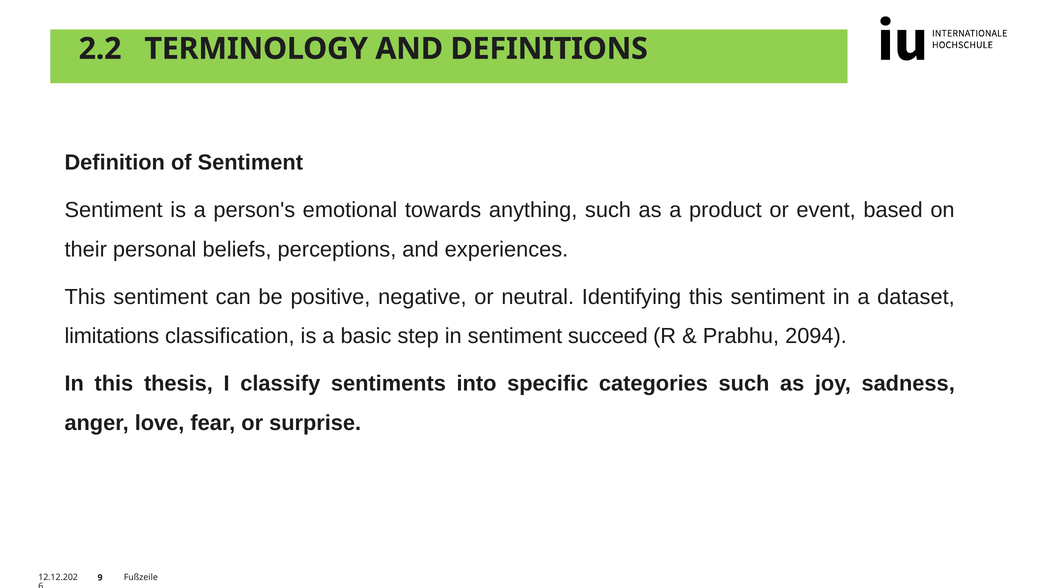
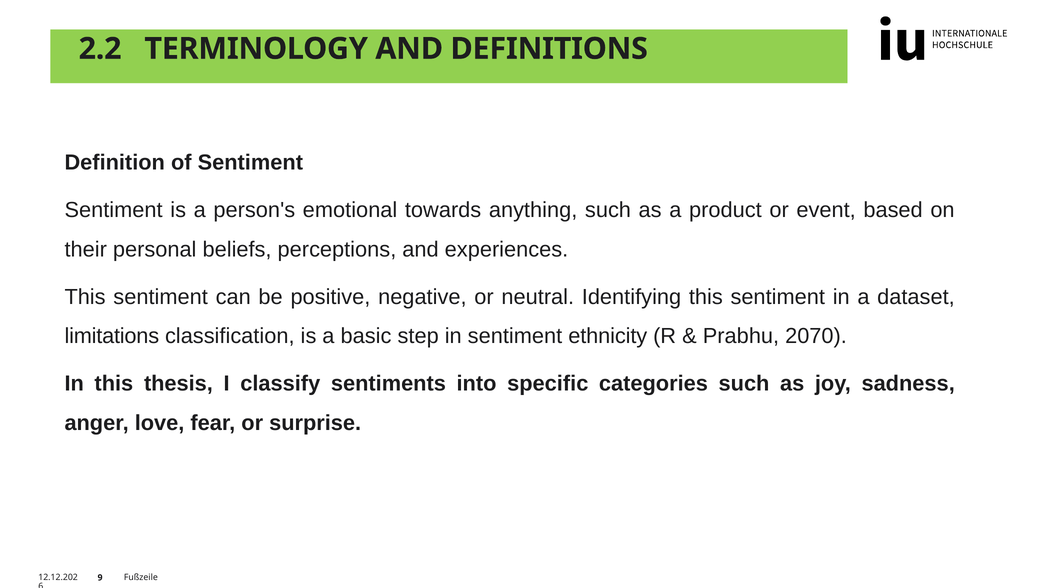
succeed: succeed -> ethnicity (608, 336)
2094: 2094 -> 2070 (816, 336)
